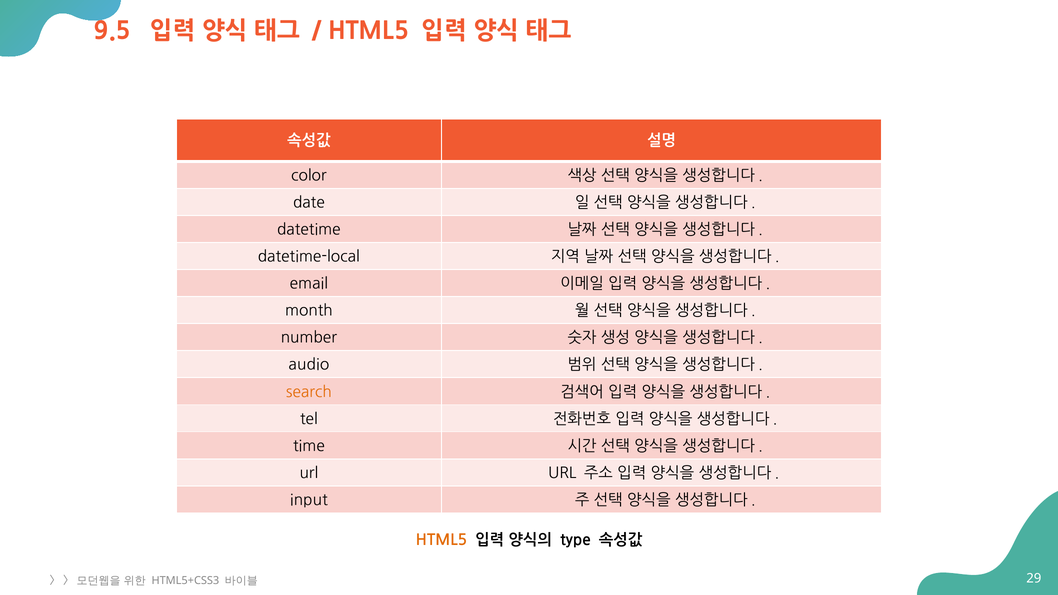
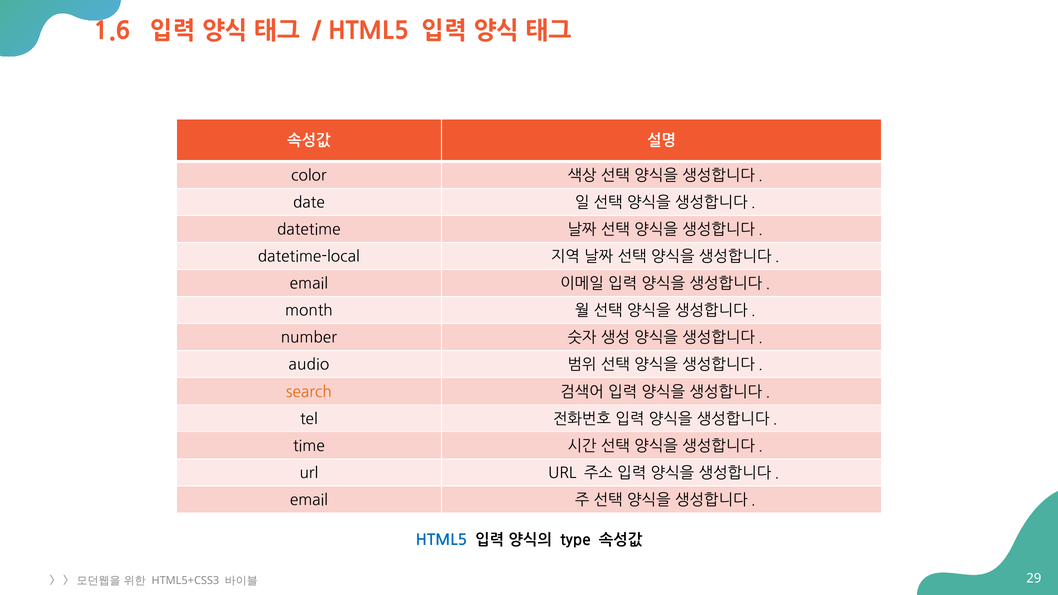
9.5: 9.5 -> 1.6 (112, 31)
input: input -> email (309, 500)
HTML5 colour: orange -> blue (441, 540)
